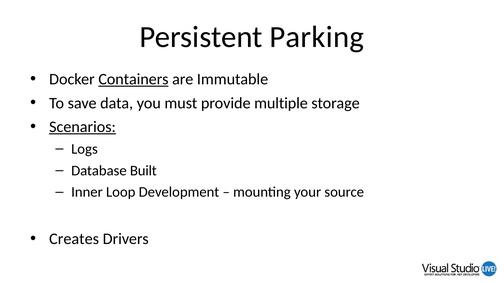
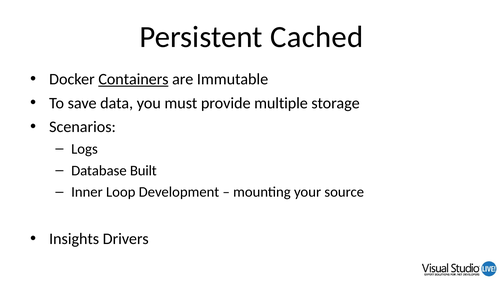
Parking: Parking -> Cached (317, 37)
Scenarios underline: present -> none (83, 127)
Creates: Creates -> Insights (74, 239)
